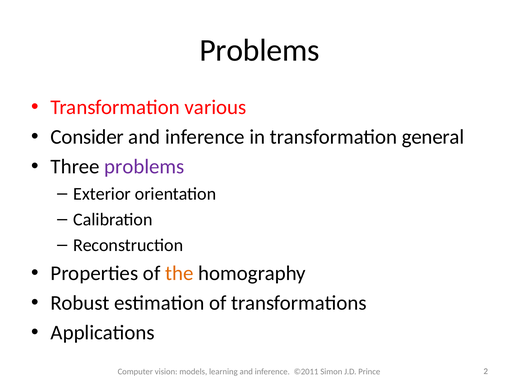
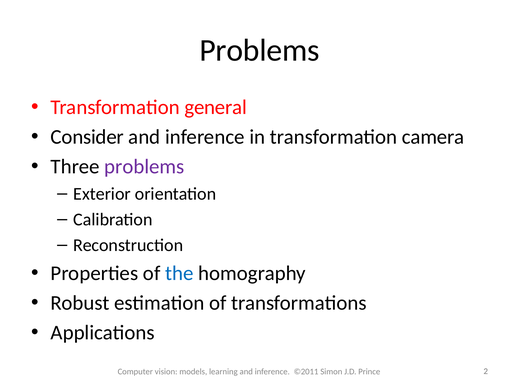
various: various -> general (216, 107)
general: general -> camera (433, 137)
the colour: orange -> blue (179, 274)
